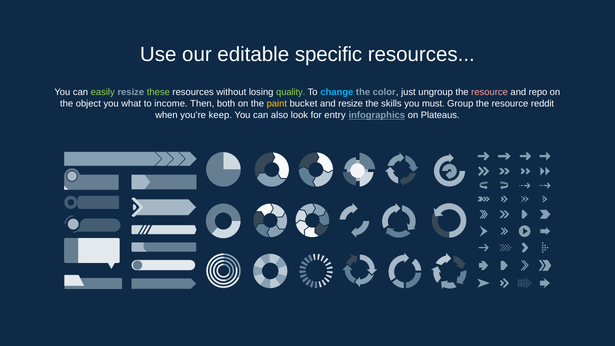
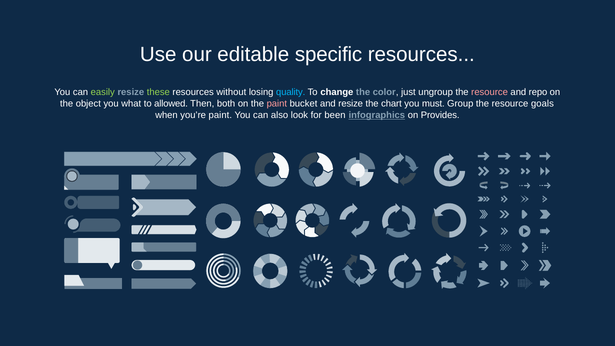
quality colour: light green -> light blue (291, 92)
change colour: light blue -> white (337, 92)
income: income -> allowed (171, 104)
paint colour: yellow -> pink (277, 104)
skills: skills -> chart (391, 104)
reddit: reddit -> goals (542, 104)
you’re keep: keep -> paint (220, 115)
entry: entry -> been (335, 115)
Plateaus: Plateaus -> Provides (440, 115)
